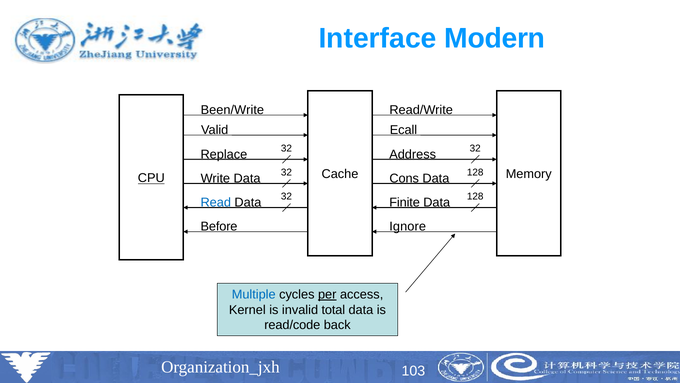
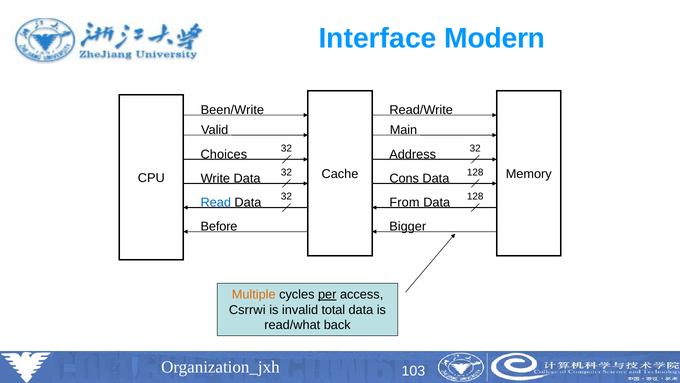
Ecall: Ecall -> Main (403, 130)
Replace: Replace -> Choices (224, 154)
CPU underline: present -> none (151, 178)
Finite: Finite -> From (404, 202)
Ignore: Ignore -> Bigger (408, 226)
Multiple colour: blue -> orange (254, 294)
Kernel: Kernel -> Csrrwi (247, 309)
read/code: read/code -> read/what (292, 325)
